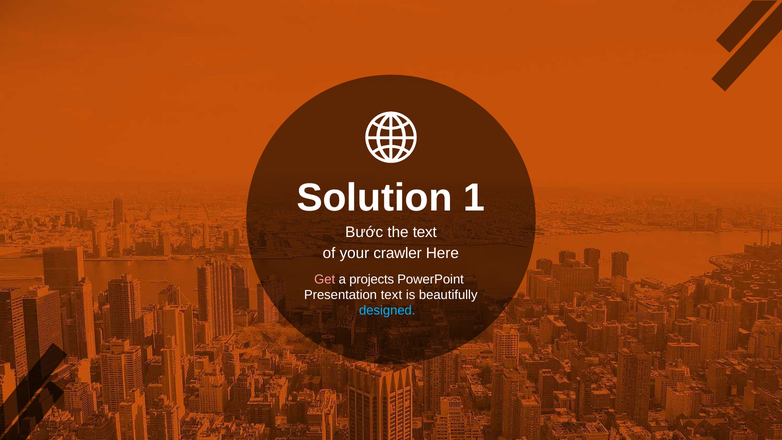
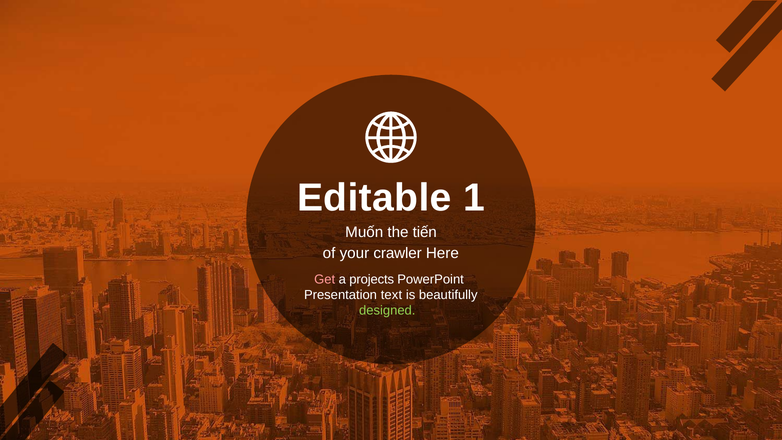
Solution: Solution -> Editable (374, 198)
Bước: Bước -> Muốn (364, 232)
the text: text -> tiến (425, 232)
designed colour: light blue -> light green (387, 311)
